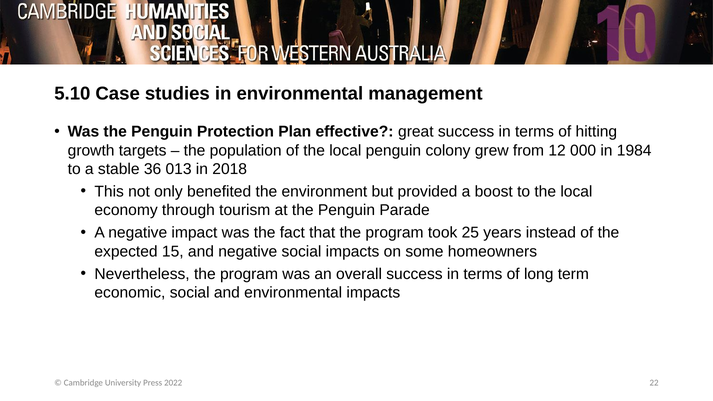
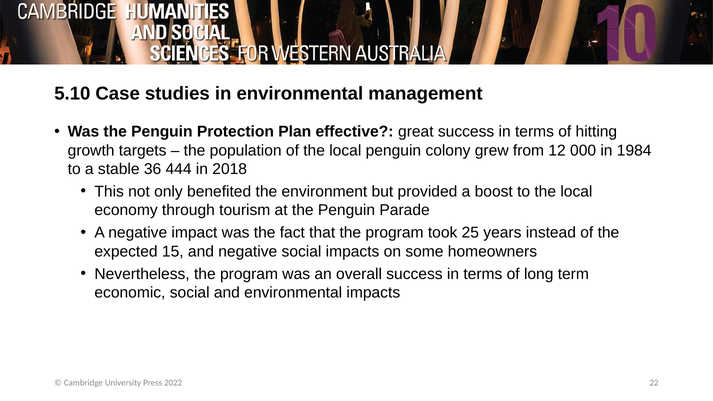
013: 013 -> 444 (179, 169)
